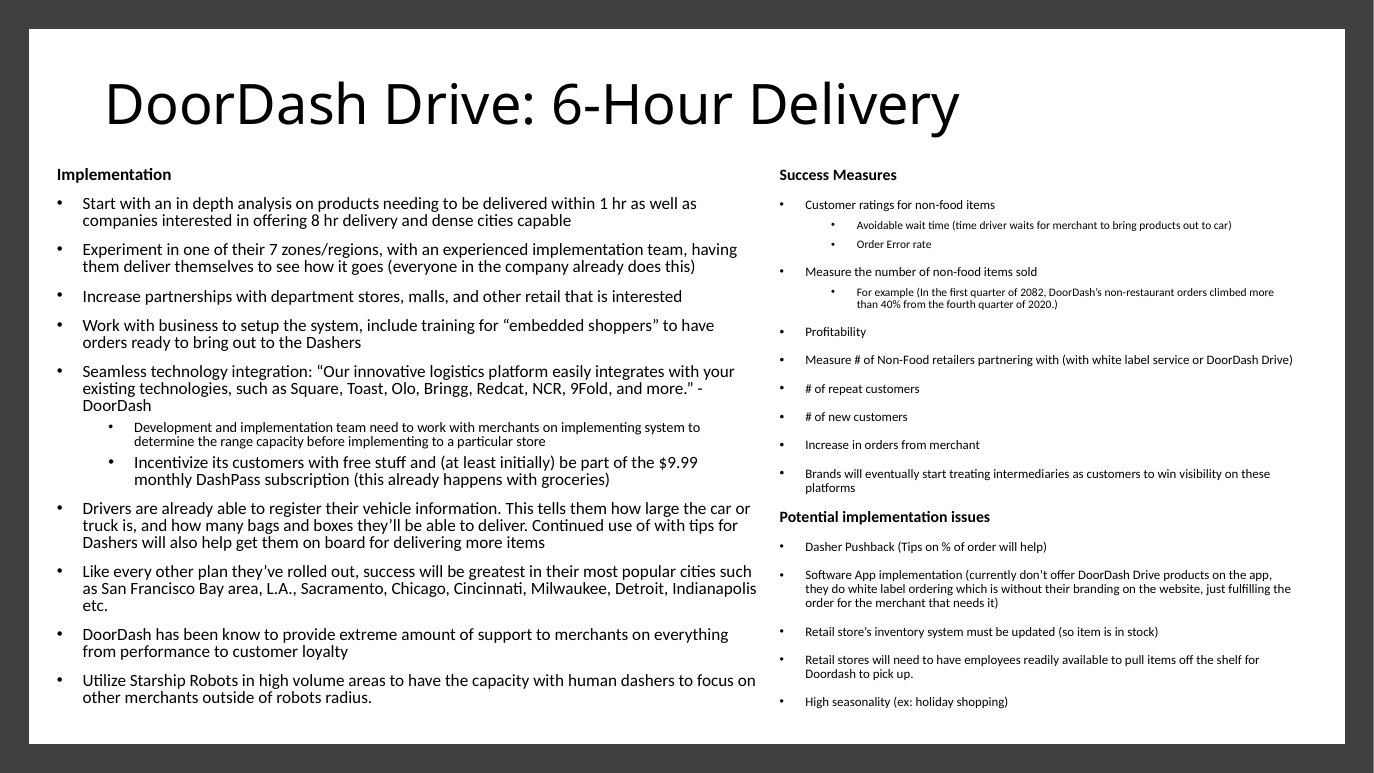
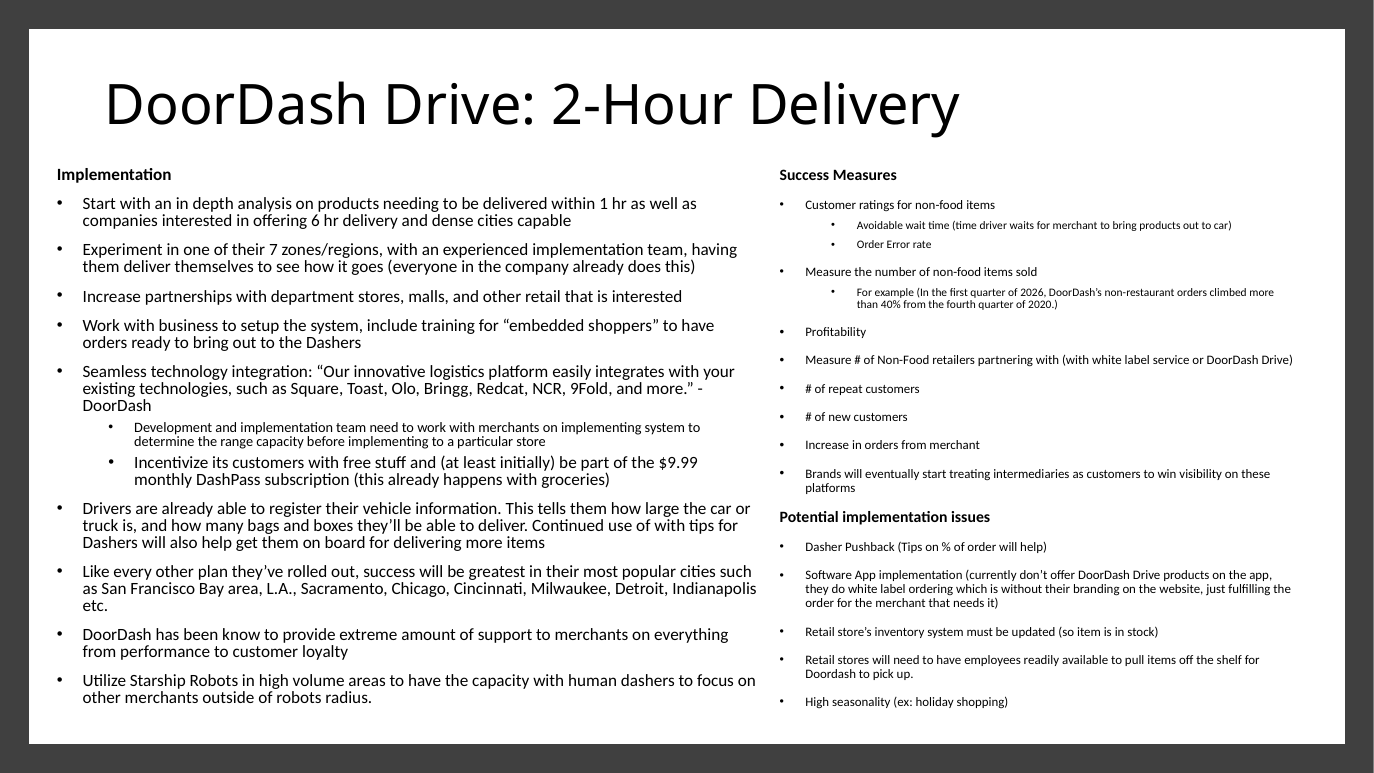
6-Hour: 6-Hour -> 2-Hour (642, 106)
8: 8 -> 6 (316, 221)
2082: 2082 -> 2026 (1033, 293)
